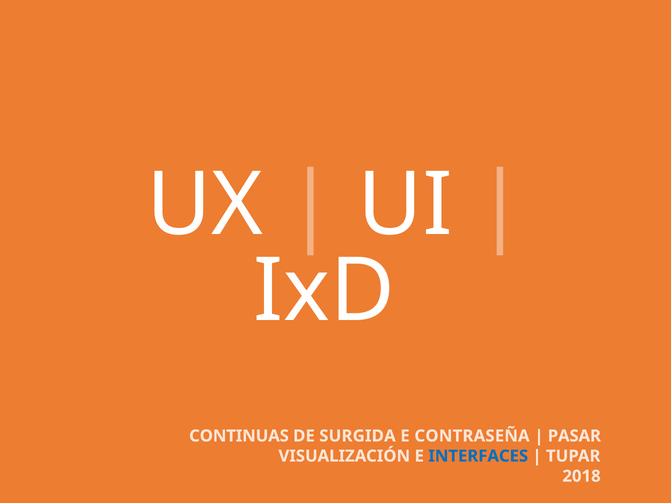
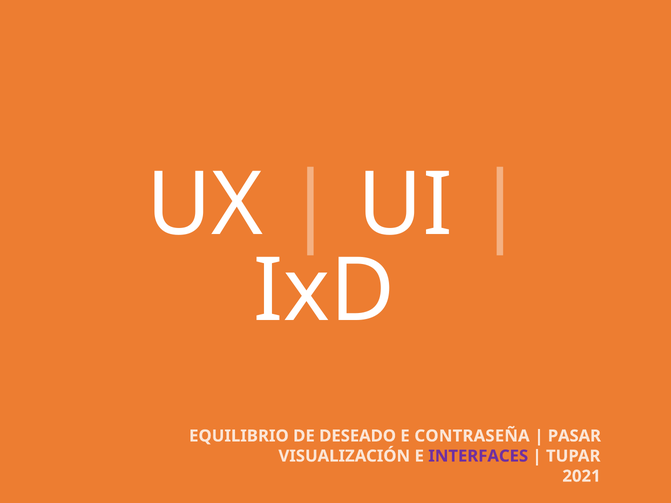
CONTINUAS: CONTINUAS -> EQUILIBRIO (239, 436)
SURGIDA: SURGIDA -> DESEADO (358, 436)
INTERFACES colour: blue -> purple (478, 456)
2018: 2018 -> 2021 (582, 476)
